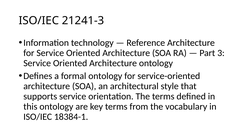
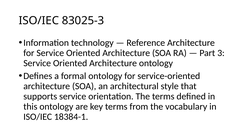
21241-3: 21241-3 -> 83025-3 (83, 21)
